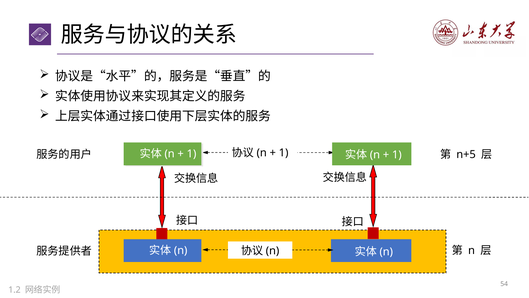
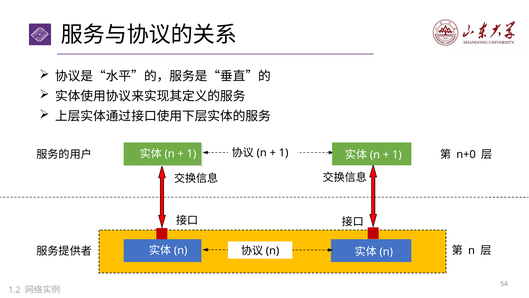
n+5: n+5 -> n+0 (466, 154)
